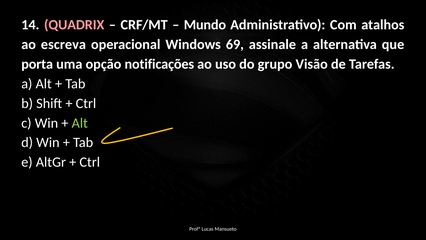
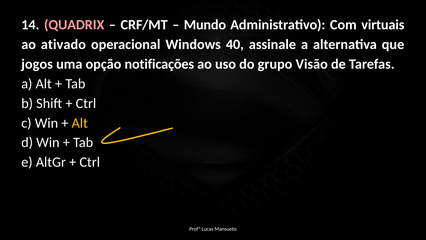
atalhos: atalhos -> virtuais (383, 25)
escreva: escreva -> ativado (63, 44)
69: 69 -> 40 (235, 44)
porta: porta -> jogos (37, 64)
Alt colour: light green -> yellow (80, 123)
